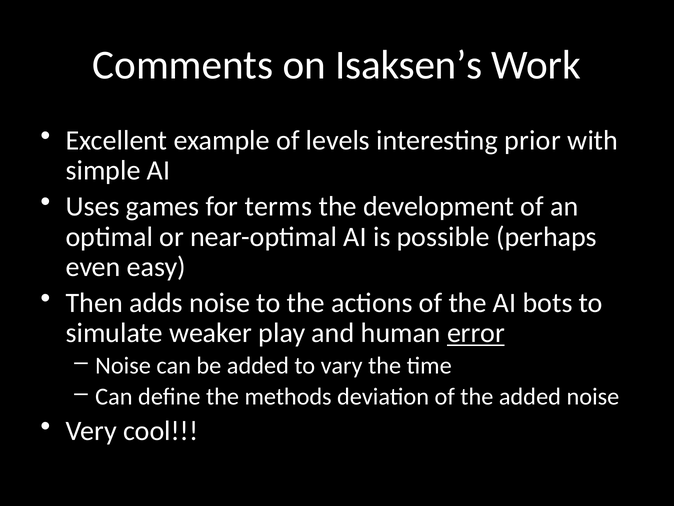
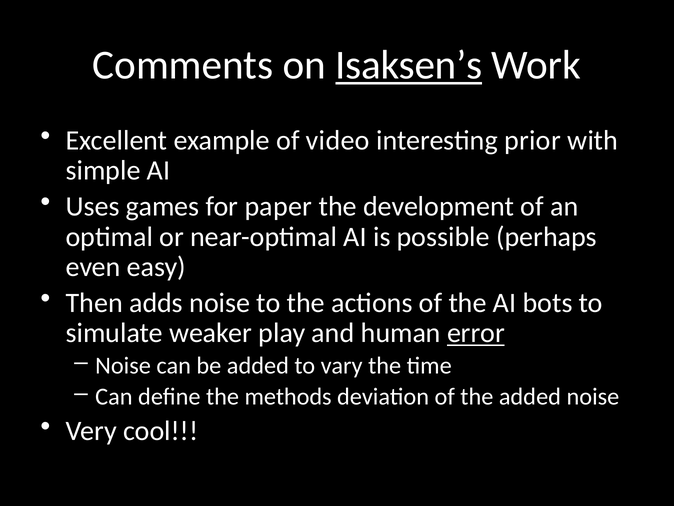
Isaksen’s underline: none -> present (409, 65)
levels: levels -> video (338, 140)
terms: terms -> paper (278, 206)
